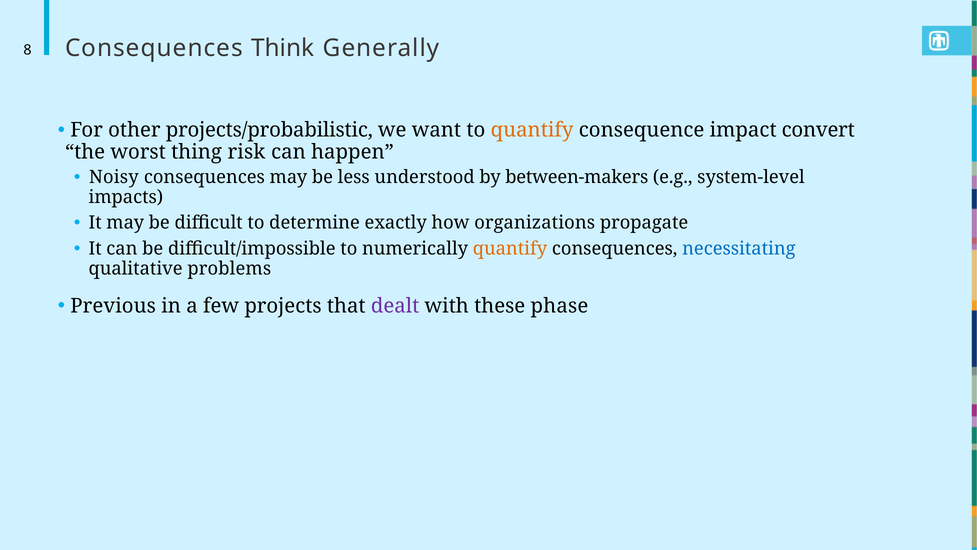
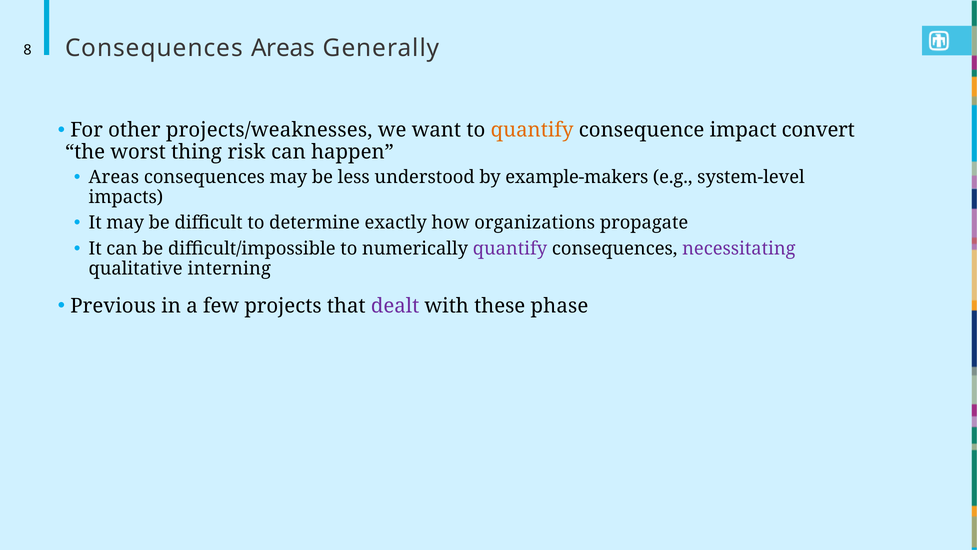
Consequences Think: Think -> Areas (283, 48)
projects/probabilistic: projects/probabilistic -> projects/weaknesses (269, 130)
Noisy: Noisy -> Areas (114, 177)
between-makers: between-makers -> example-makers (577, 177)
quantify colour: orange -> purple (510, 249)
necessitating colour: blue -> purple (739, 249)
problems: problems -> interning (229, 268)
